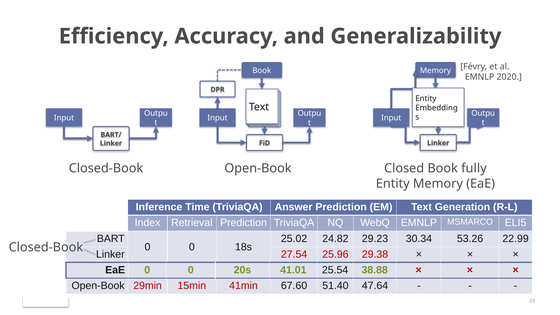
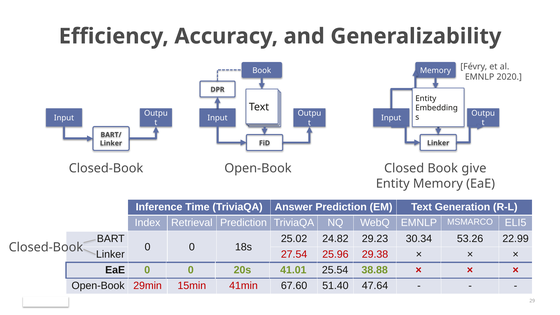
fully: fully -> give (474, 168)
